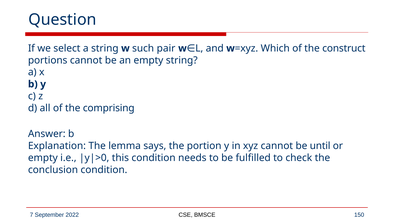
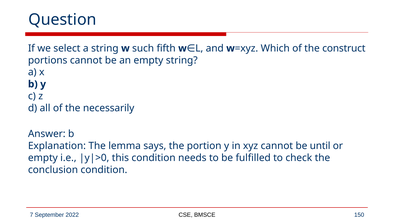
pair: pair -> fifth (166, 48)
comprising: comprising -> necessarily (109, 108)
